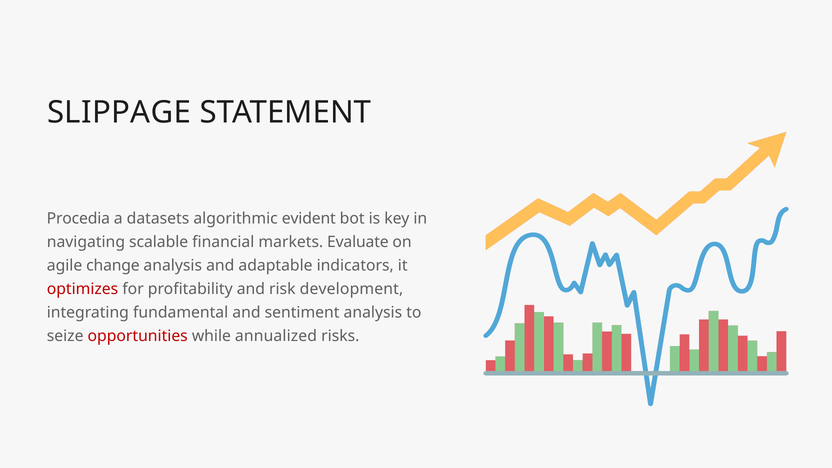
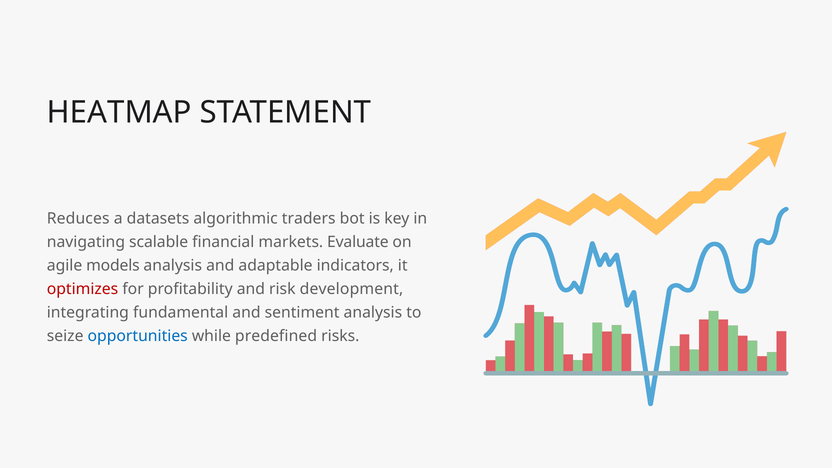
SLIPPAGE: SLIPPAGE -> HEATMAP (119, 113)
Procedia: Procedia -> Reduces (78, 218)
evident: evident -> traders (309, 218)
change: change -> models (113, 266)
opportunities colour: red -> blue (138, 336)
annualized: annualized -> predefined (276, 336)
